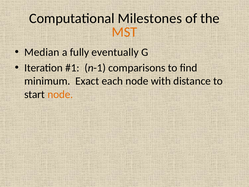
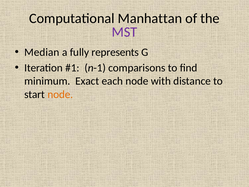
Milestones: Milestones -> Manhattan (150, 18)
MST colour: orange -> purple (125, 32)
eventually: eventually -> represents (115, 52)
